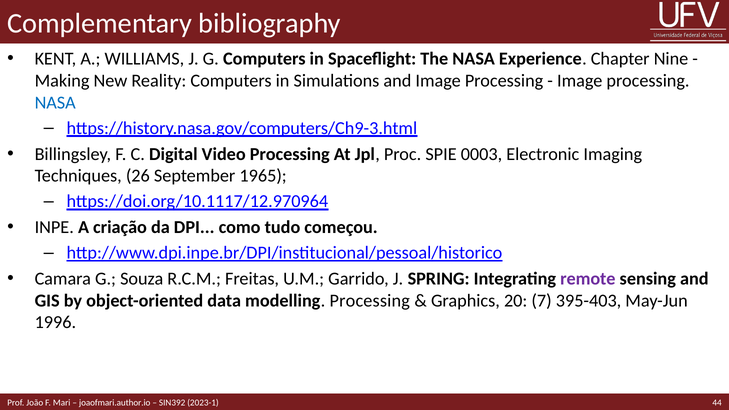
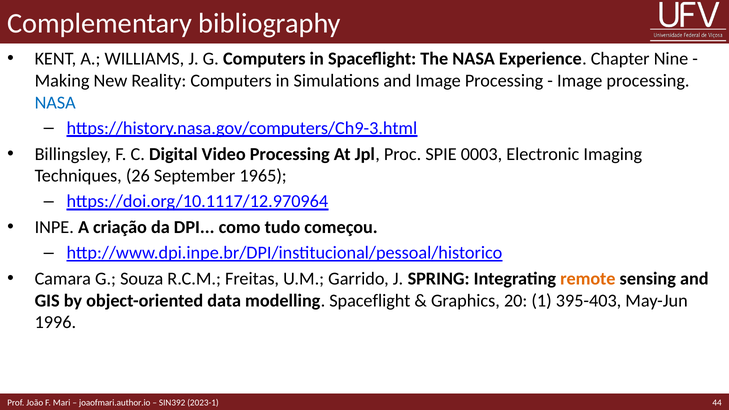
remote colour: purple -> orange (588, 279)
modelling Processing: Processing -> Spaceflight (370, 301)
7: 7 -> 1 (542, 301)
